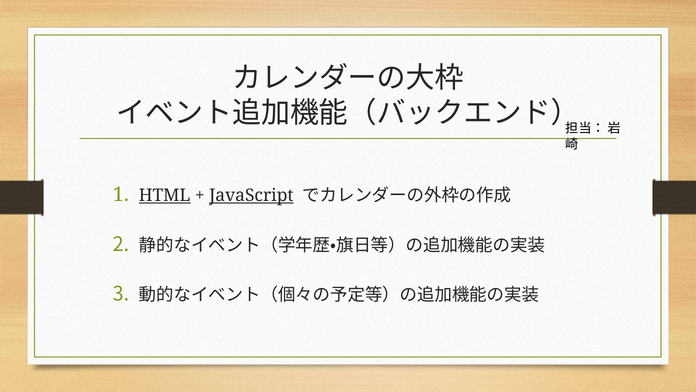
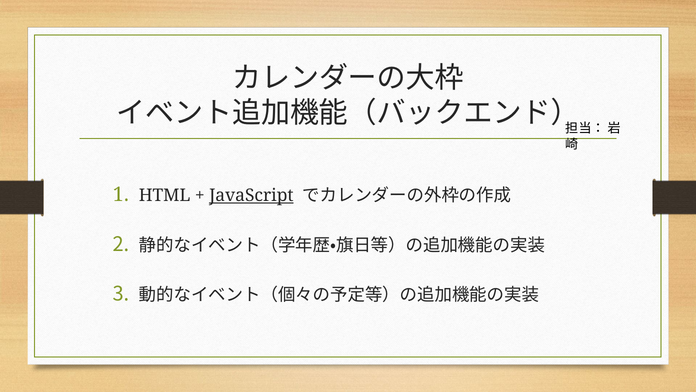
HTML underline: present -> none (165, 195)
